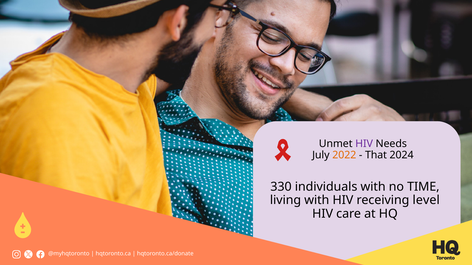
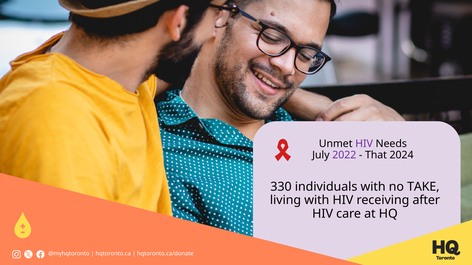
2022 colour: orange -> purple (344, 155)
TIME: TIME -> TAKE (423, 187)
level: level -> after (426, 201)
